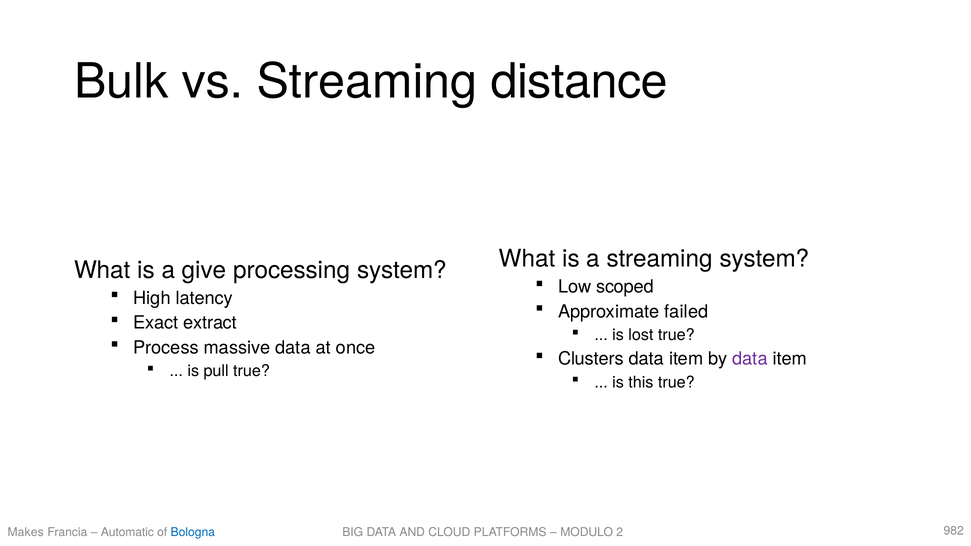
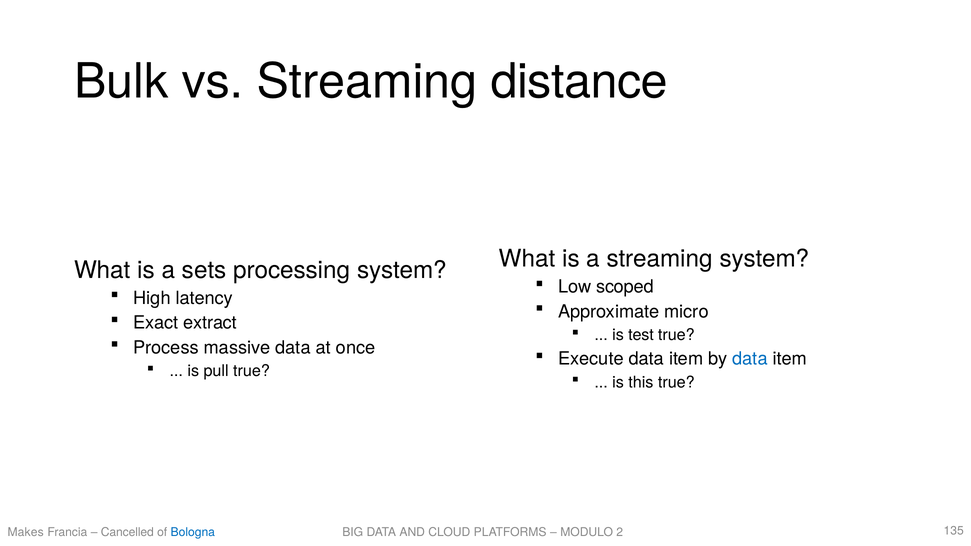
give: give -> sets (204, 270)
failed: failed -> micro (686, 312)
lost: lost -> test (641, 335)
Clusters: Clusters -> Execute (591, 359)
data colour: purple -> blue (750, 359)
Automatic: Automatic -> Cancelled (127, 532)
982: 982 -> 135 (954, 531)
